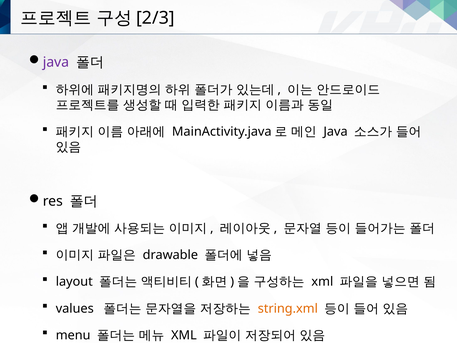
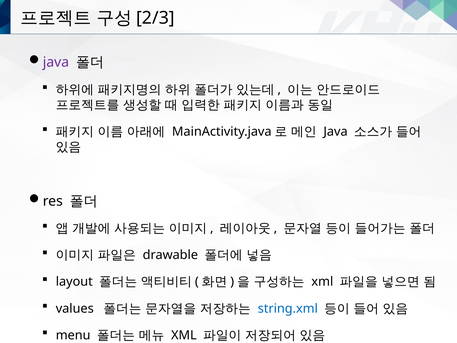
string.xml colour: orange -> blue (288, 308)
